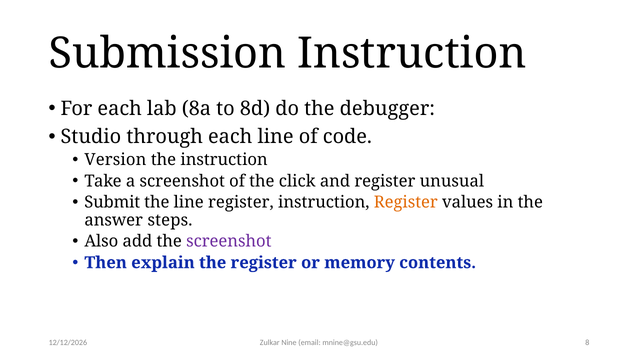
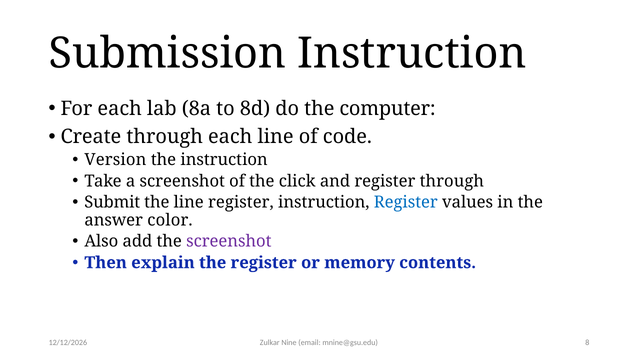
debugger: debugger -> computer (387, 109)
Studio: Studio -> Create (91, 137)
register unusual: unusual -> through (452, 181)
Register colour: orange -> blue (406, 202)
steps: steps -> color (170, 220)
